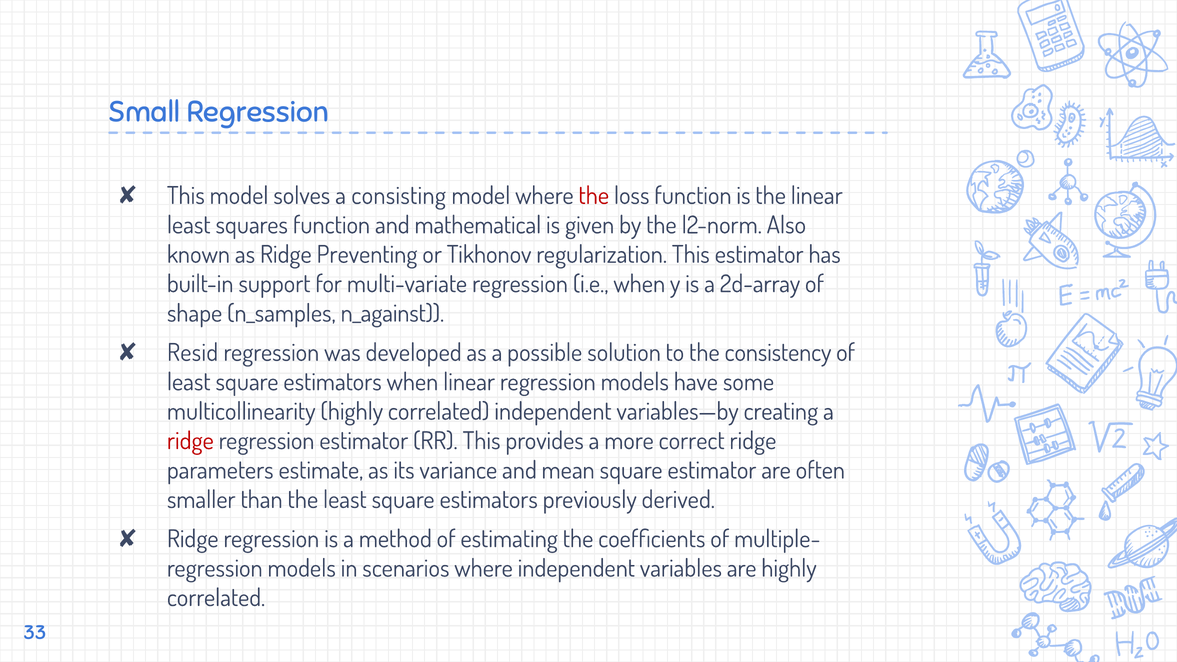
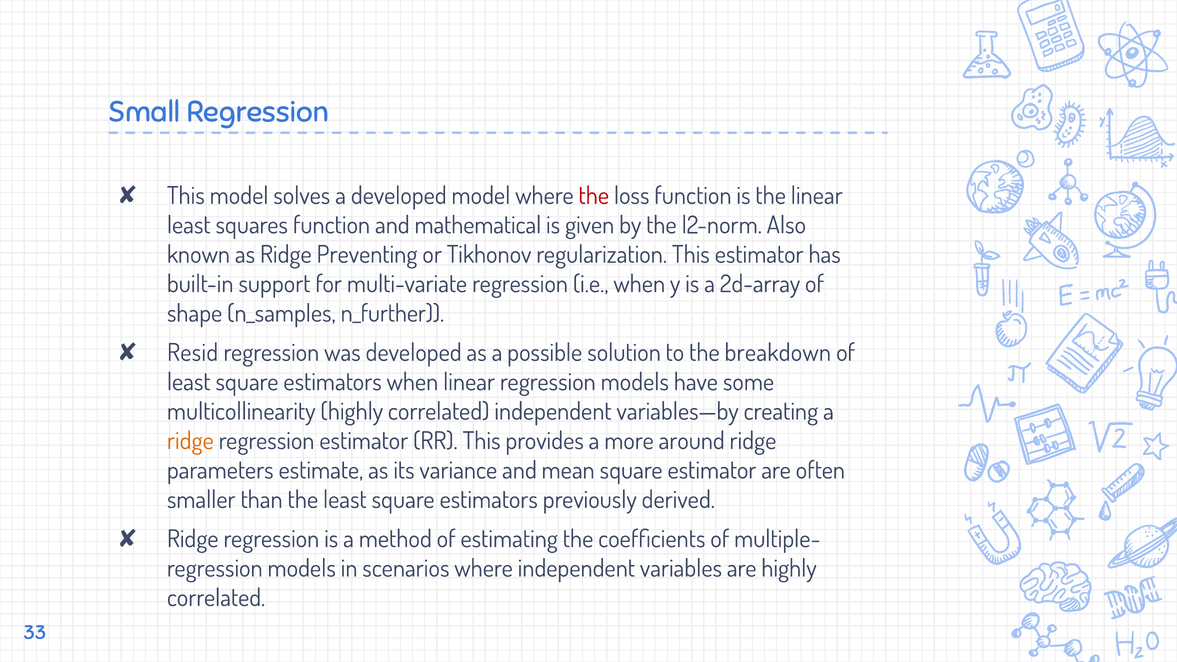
a consisting: consisting -> developed (399, 196)
n_against: n_against -> n_further (392, 314)
consistency: consistency -> breakdown (778, 353)
ridge colour: red -> orange (190, 441)
correct: correct -> around (692, 441)
